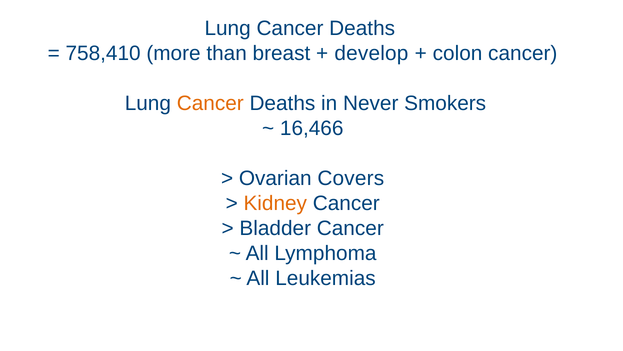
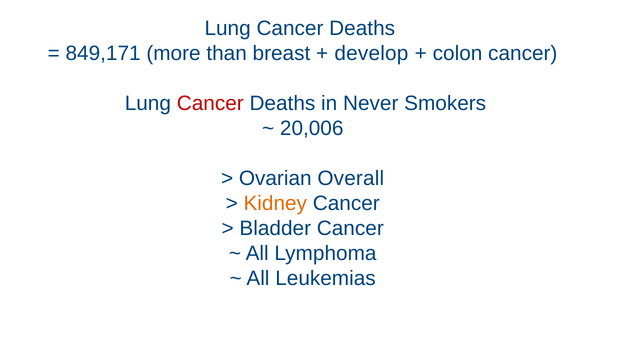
758,410: 758,410 -> 849,171 (103, 53)
Cancer colour: orange -> red (210, 103)
16,466: 16,466 -> 20,006 (312, 128)
Covers: Covers -> Overall (351, 178)
